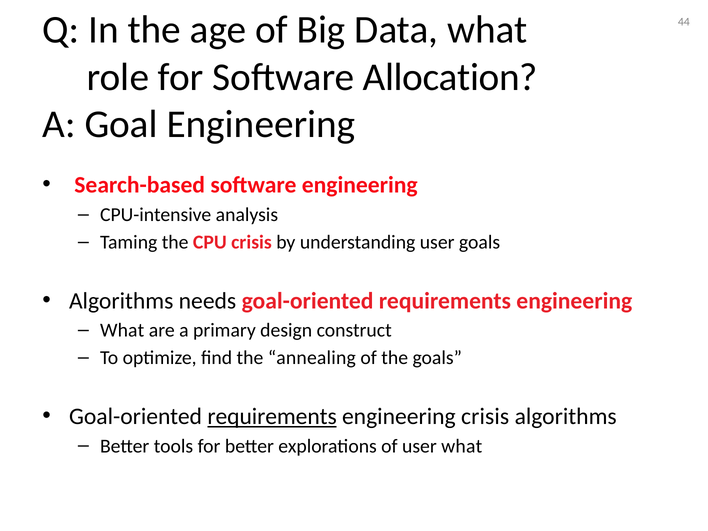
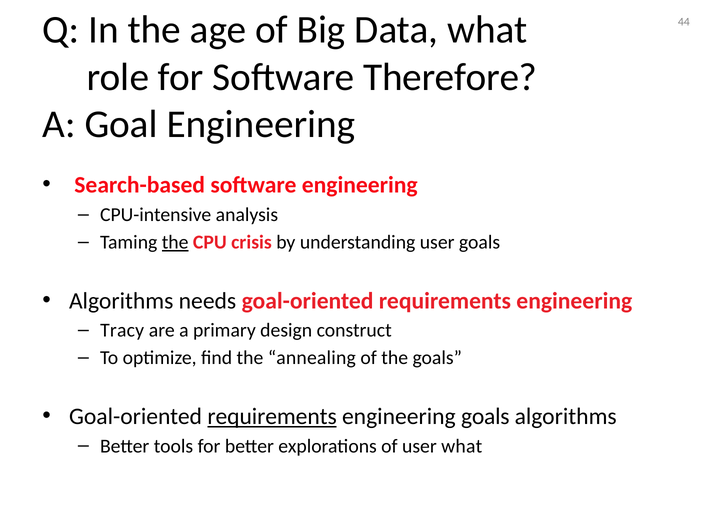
Allocation: Allocation -> Therefore (450, 77)
the underline: none -> present (175, 242)
What: What -> Tracy (122, 330)
engineering crisis: crisis -> goals (485, 416)
